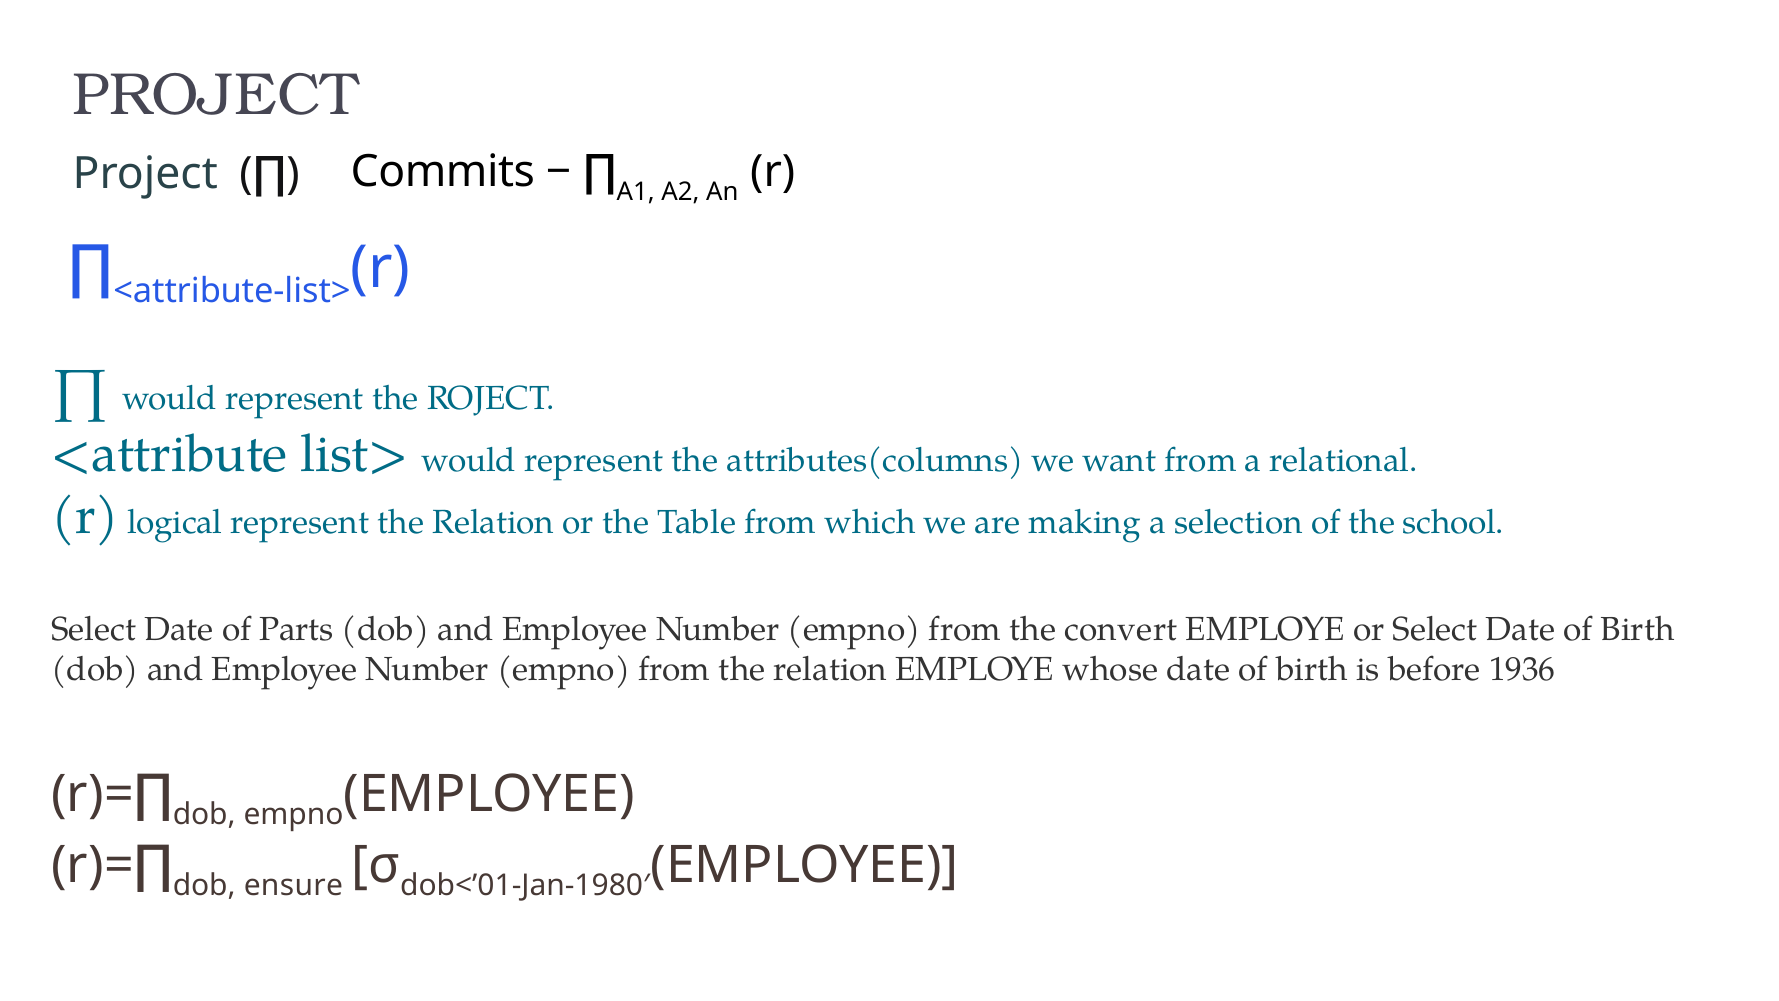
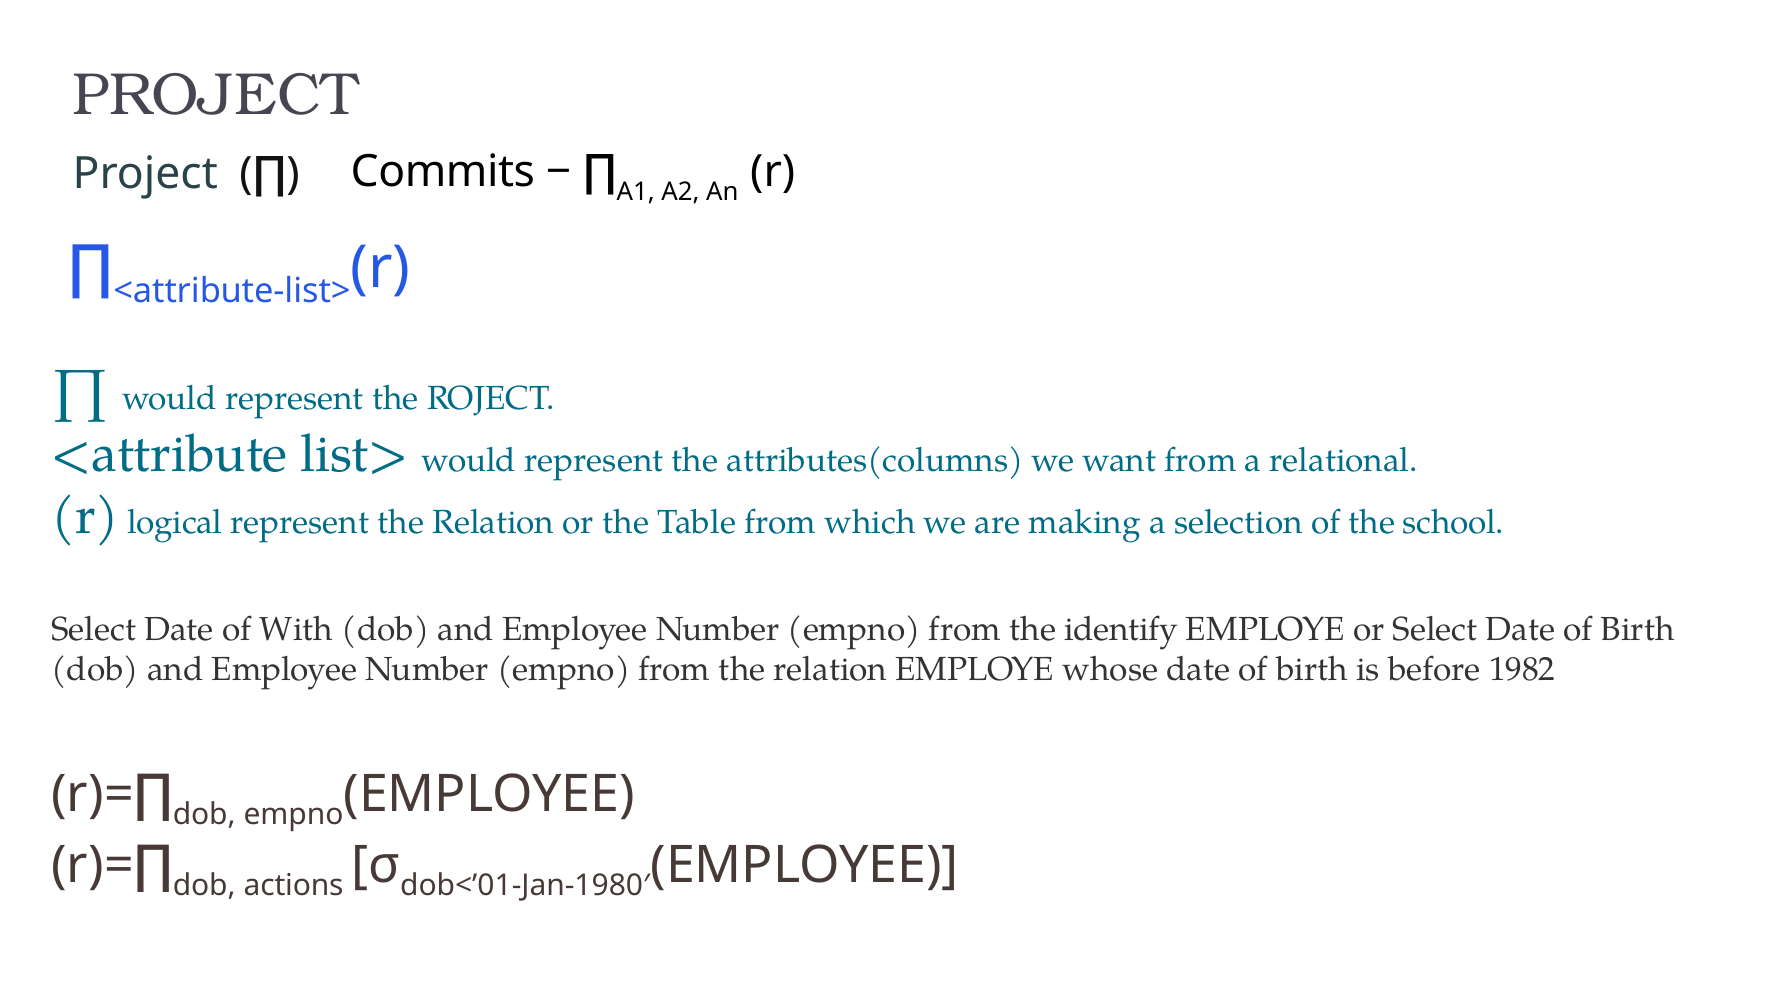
Parts: Parts -> With (296, 629)
convert: convert -> identify (1121, 629)
1936: 1936 -> 1982 (1522, 669)
ensure: ensure -> actions (294, 885)
